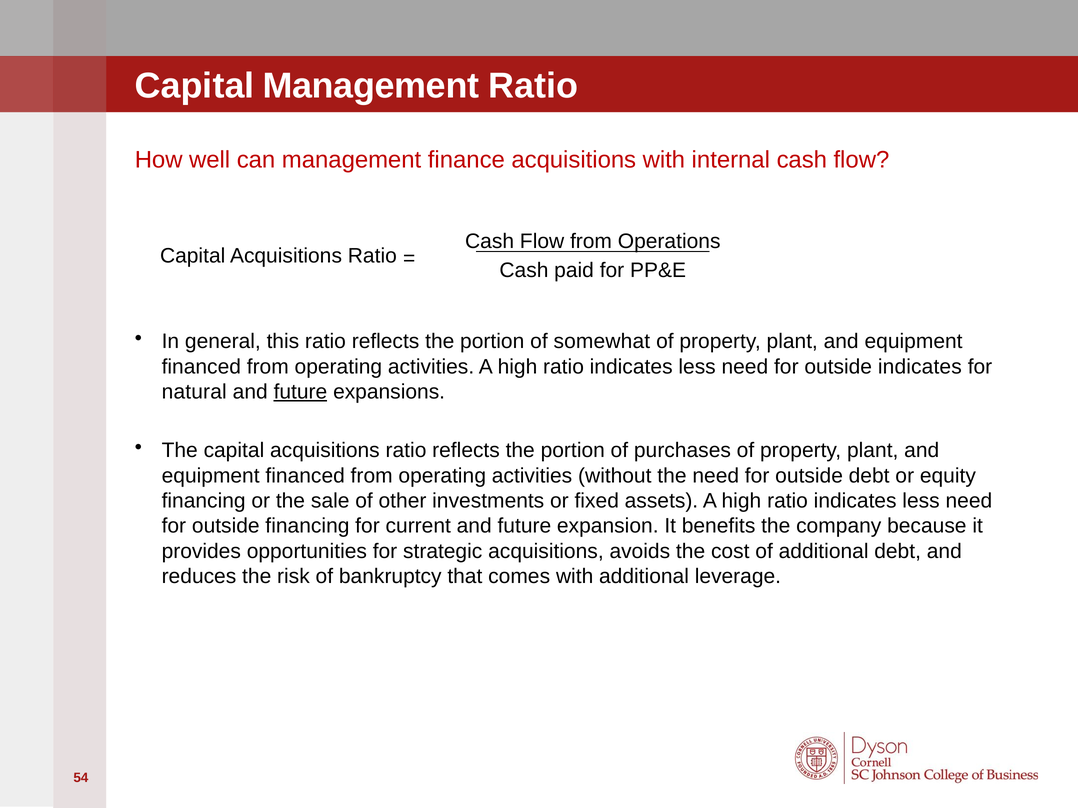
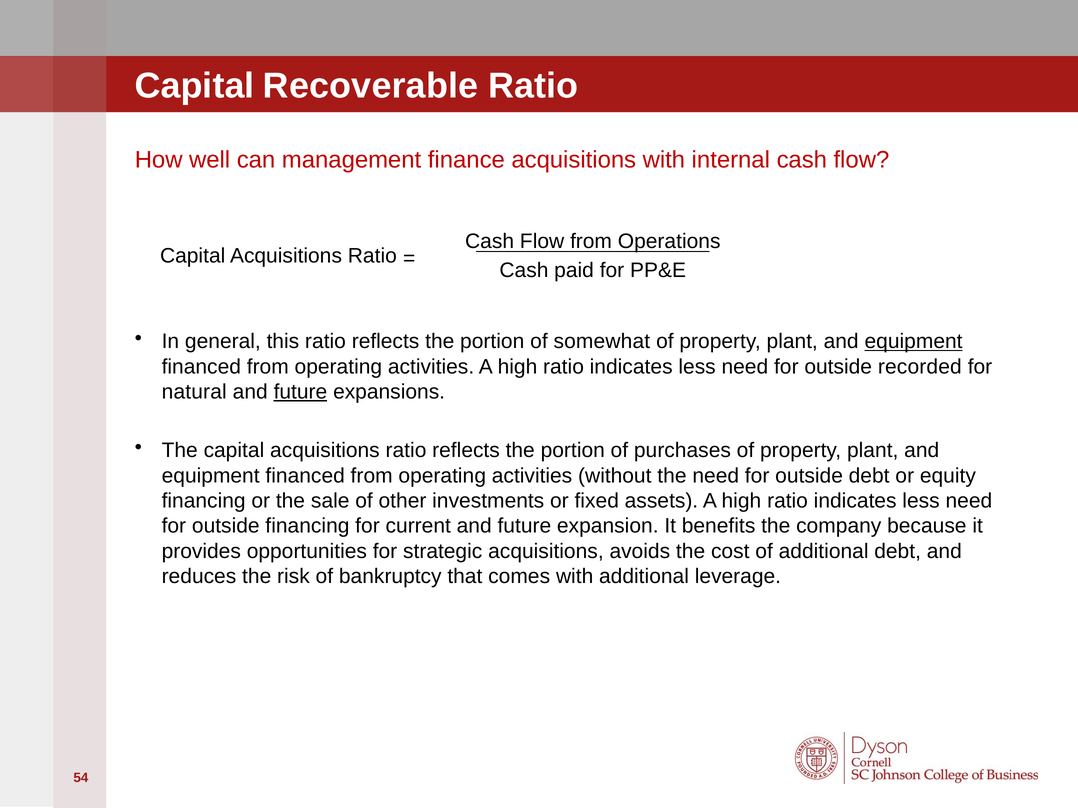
Capital Management: Management -> Recoverable (371, 86)
equipment underline: none -> present (914, 342)
outside indicates: indicates -> recorded (920, 367)
